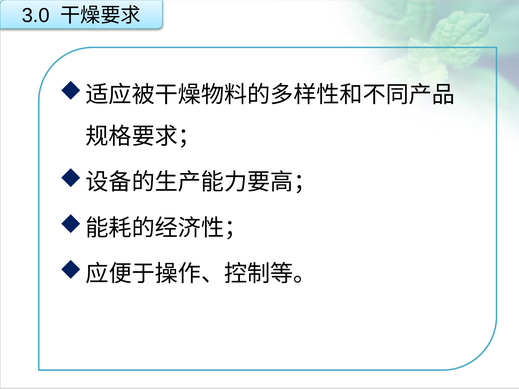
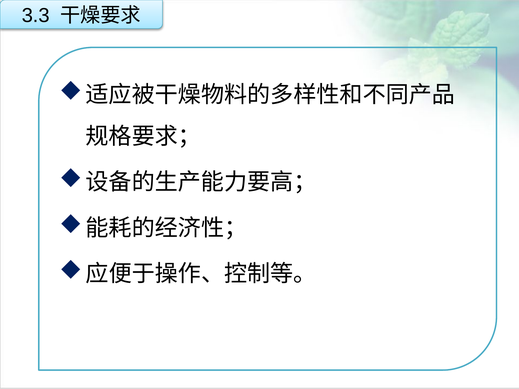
3.0: 3.0 -> 3.3 (36, 16)
